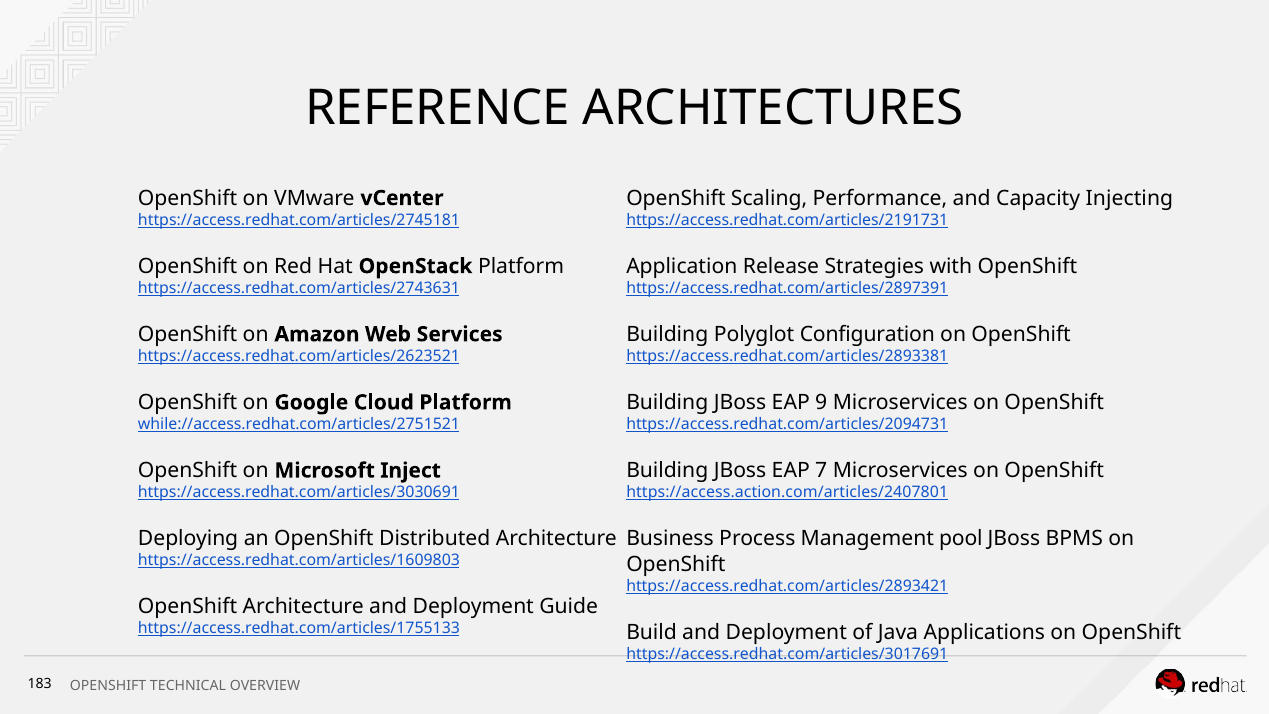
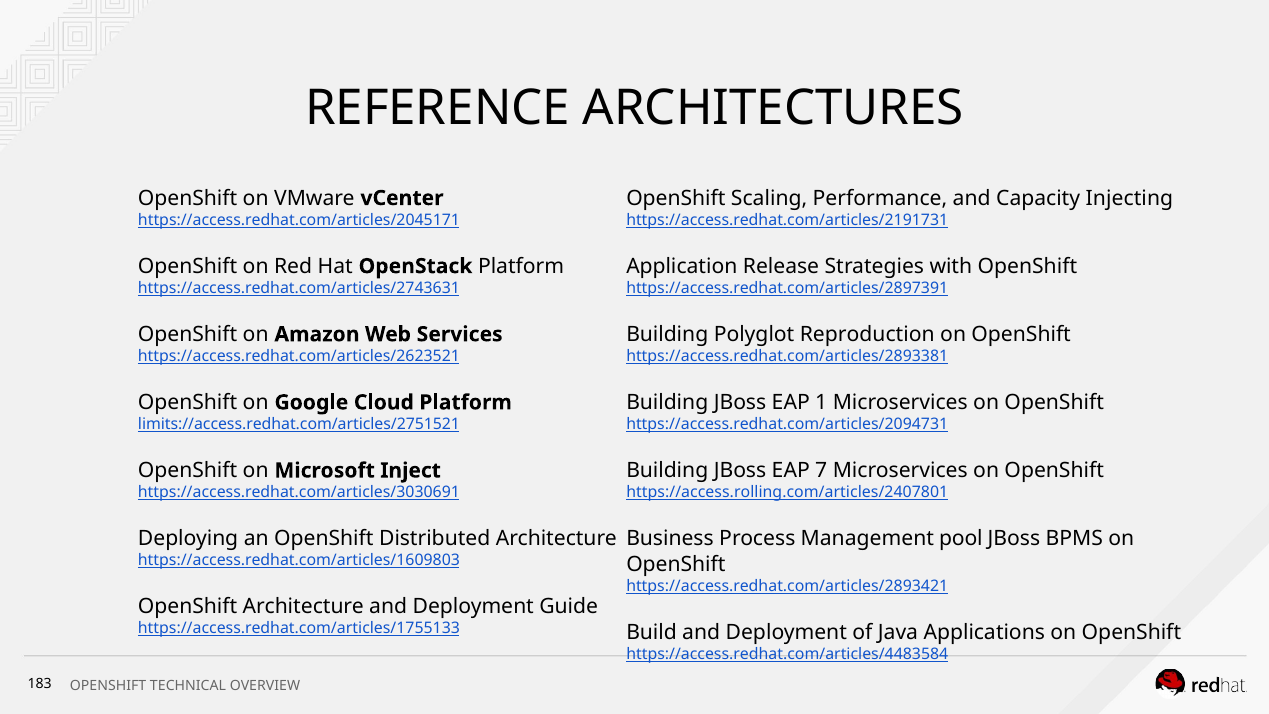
https://access.redhat.com/articles/2745181: https://access.redhat.com/articles/2745181 -> https://access.redhat.com/articles/2045171 (299, 220)
Configuration: Configuration -> Reproduction (867, 334)
9: 9 -> 1 (821, 402)
while://access.redhat.com/articles/2751521: while://access.redhat.com/articles/2751521 -> limits://access.redhat.com/articles/2751521 (299, 424)
https://access.action.com/articles/2407801: https://access.action.com/articles/2407801 -> https://access.rolling.com/articles/2407801 (787, 492)
https://access.redhat.com/articles/3017691: https://access.redhat.com/articles/3017691 -> https://access.redhat.com/articles/4483584 (787, 654)
